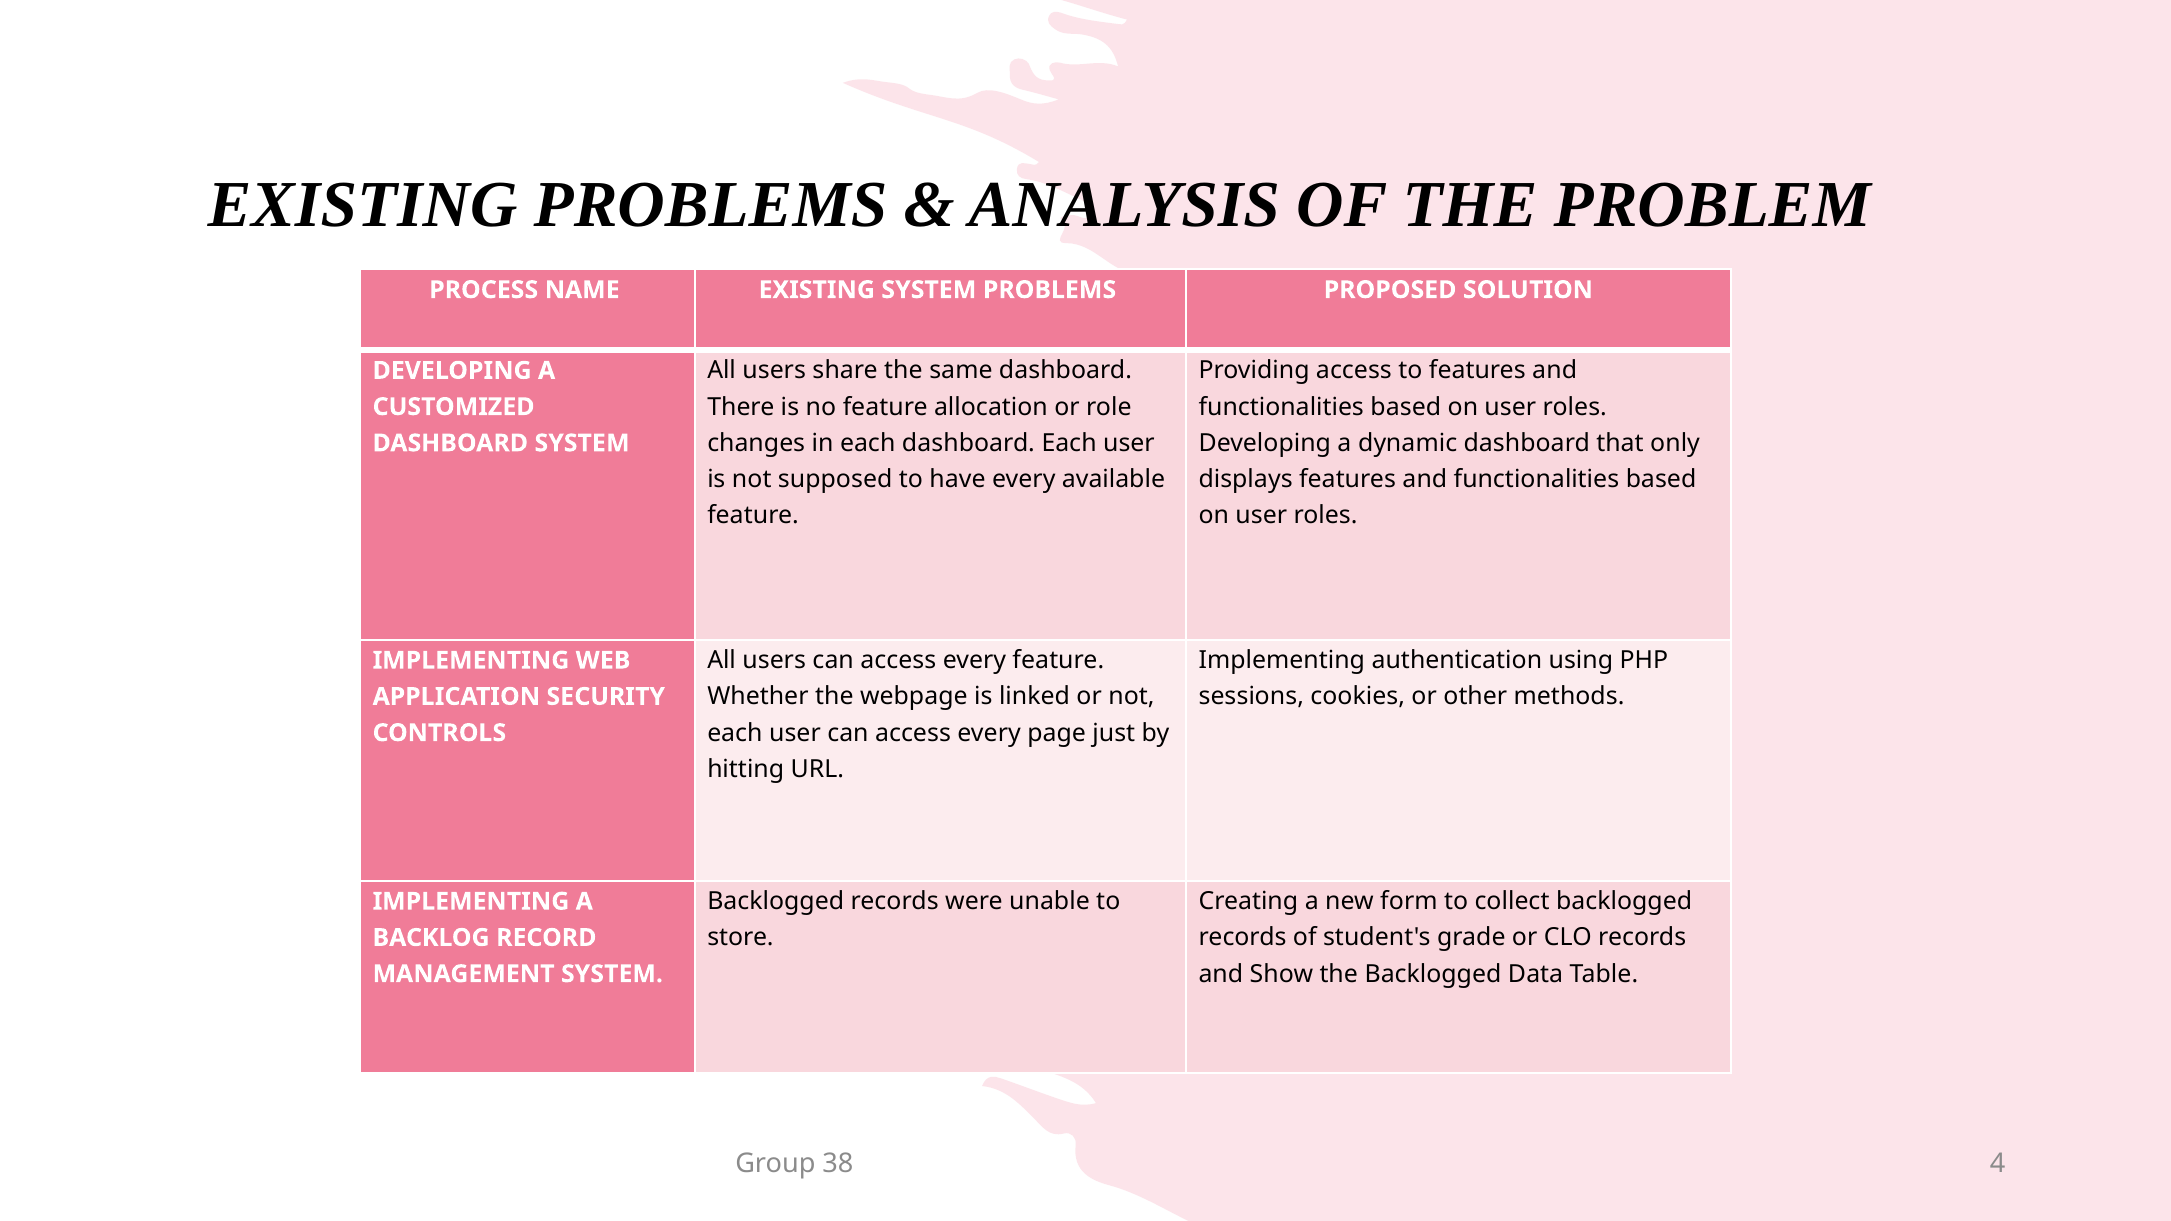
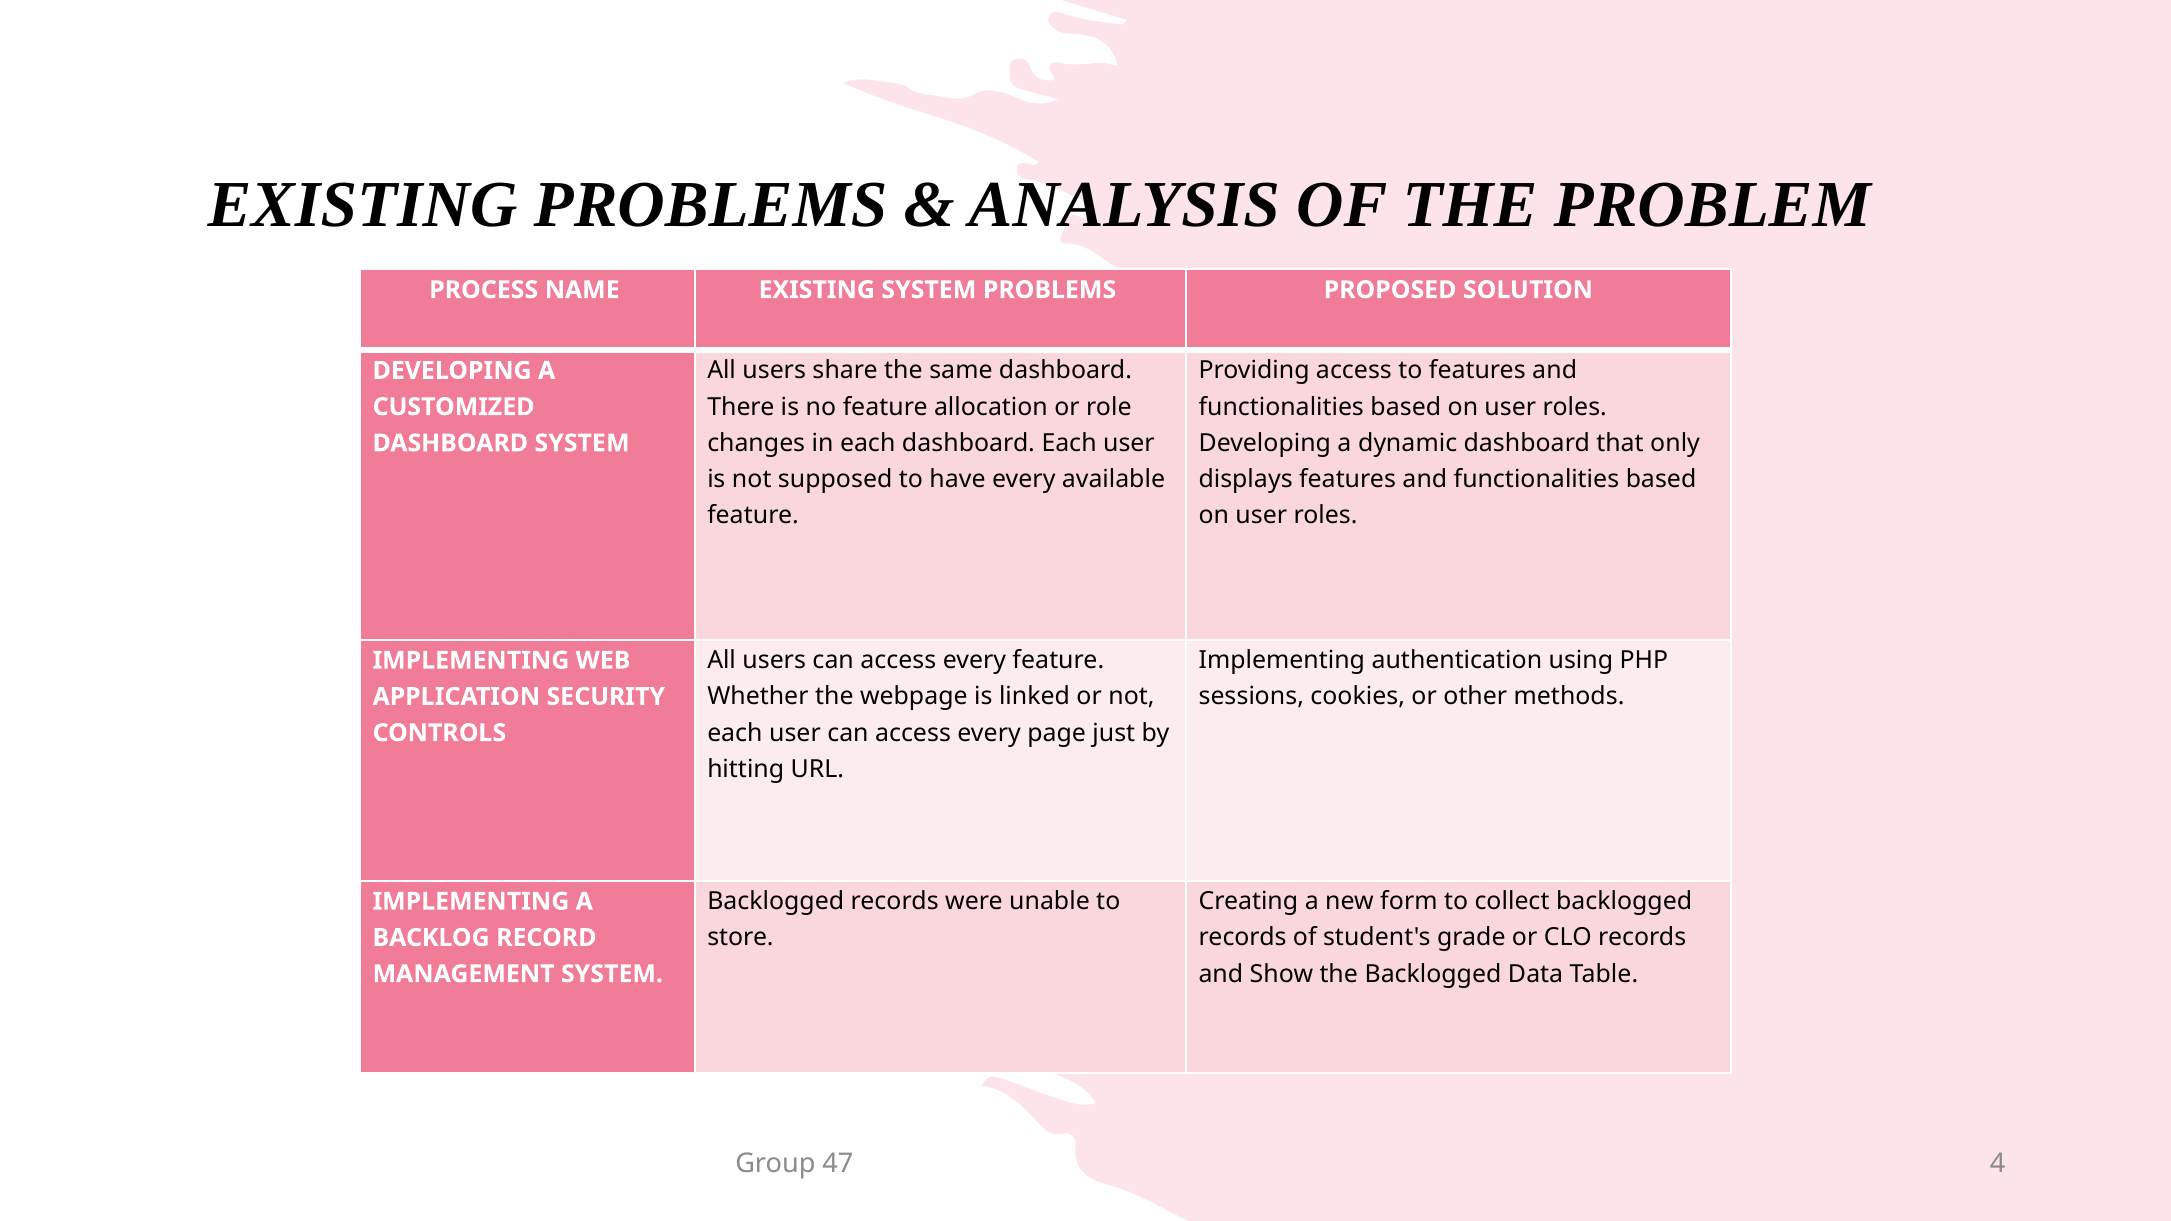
38: 38 -> 47 (838, 1164)
